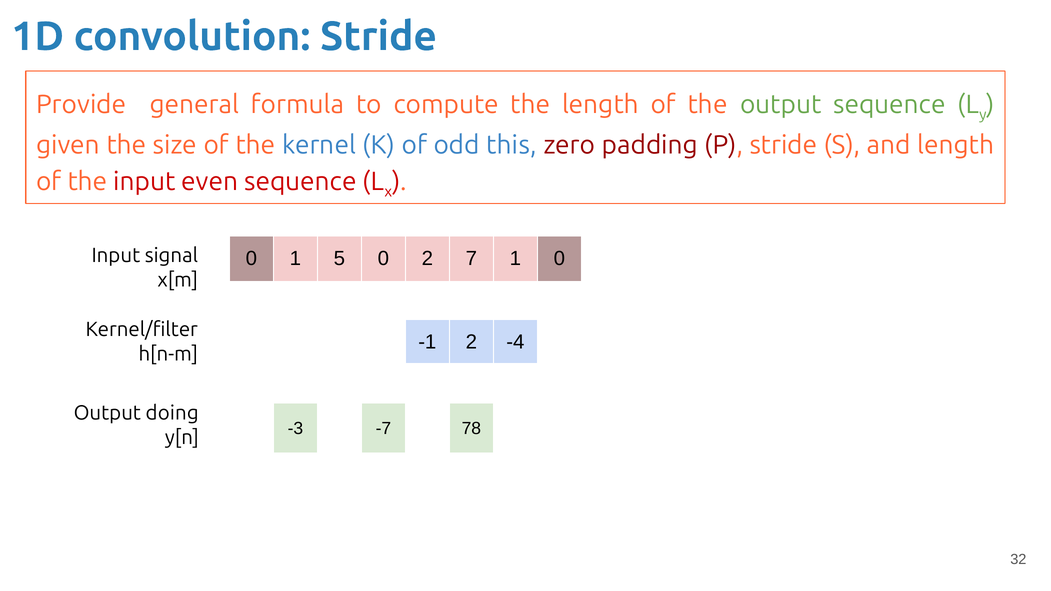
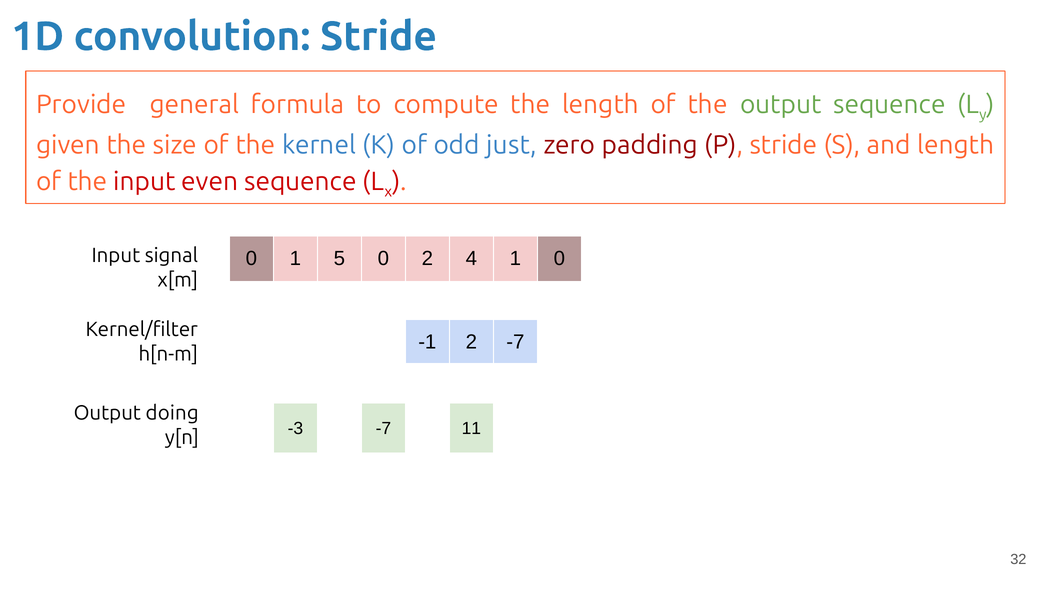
this: this -> just (511, 145)
7: 7 -> 4 (471, 259)
2 -4: -4 -> -7 (515, 342)
78: 78 -> 11 (471, 429)
